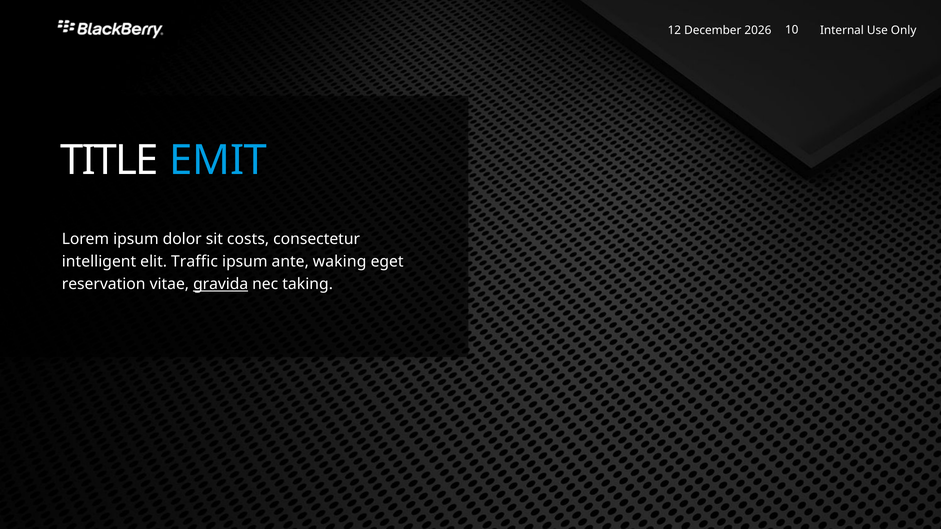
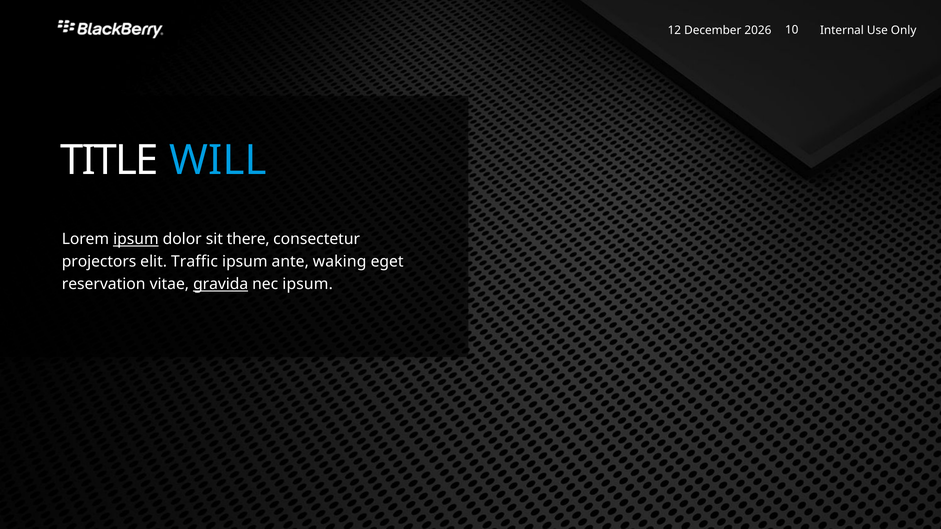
EMIT: EMIT -> WILL (218, 160)
ipsum underline: none -> present (136, 239)
costs: costs -> there (248, 239)
intelligent: intelligent -> projectors (99, 262)
nec taking: taking -> ipsum (308, 285)
